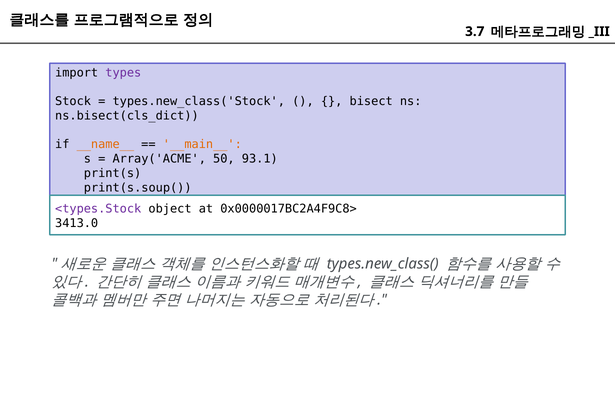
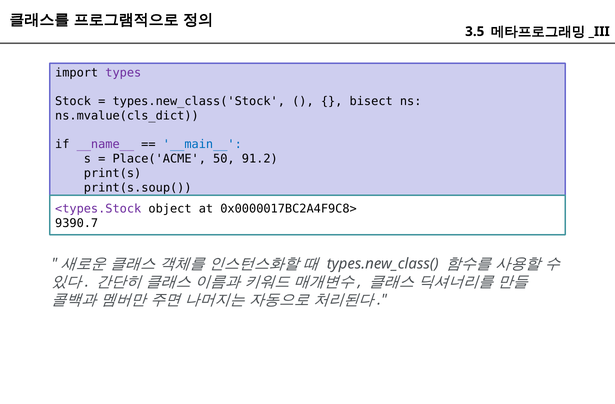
3.7: 3.7 -> 3.5 (475, 32)
ns.bisect(cls_dict: ns.bisect(cls_dict -> ns.mvalue(cls_dict (127, 116)
__name__ colour: orange -> purple (105, 144)
__main__ colour: orange -> blue (202, 144)
Array('ACME: Array('ACME -> Place('ACME (159, 159)
93.1: 93.1 -> 91.2 (260, 159)
3413.0: 3413.0 -> 9390.7 (77, 223)
